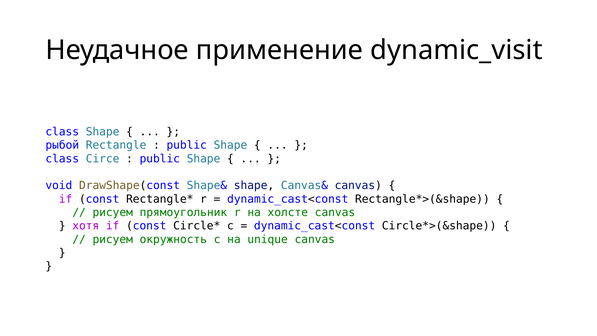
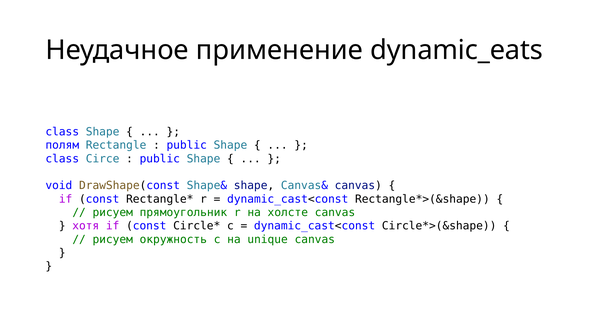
dynamic_visit: dynamic_visit -> dynamic_eats (457, 50)
рыбой: рыбой -> полям (62, 145)
